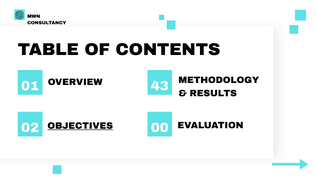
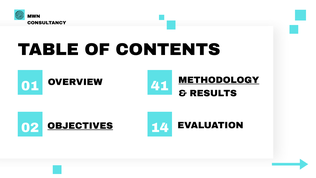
METHODOLOGY underline: none -> present (219, 80)
43: 43 -> 41 (160, 86)
00: 00 -> 14 (160, 127)
